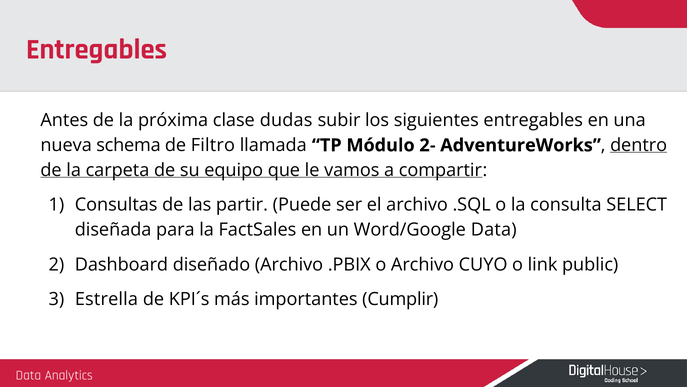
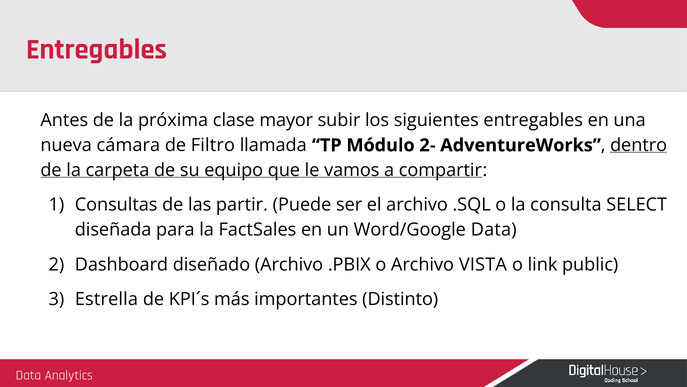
dudas: dudas -> mayor (286, 120)
schema: schema -> cámara (128, 145)
CUYO: CUYO -> VISTA (483, 264)
Cumplir: Cumplir -> Distinto (400, 299)
